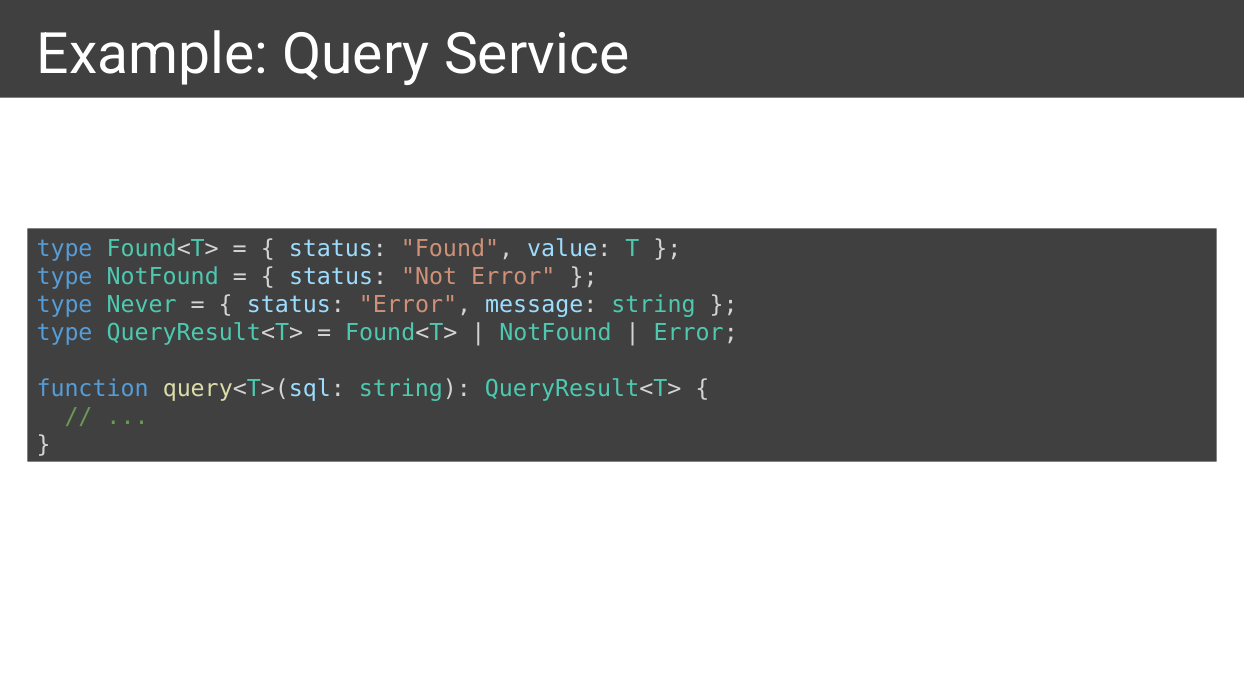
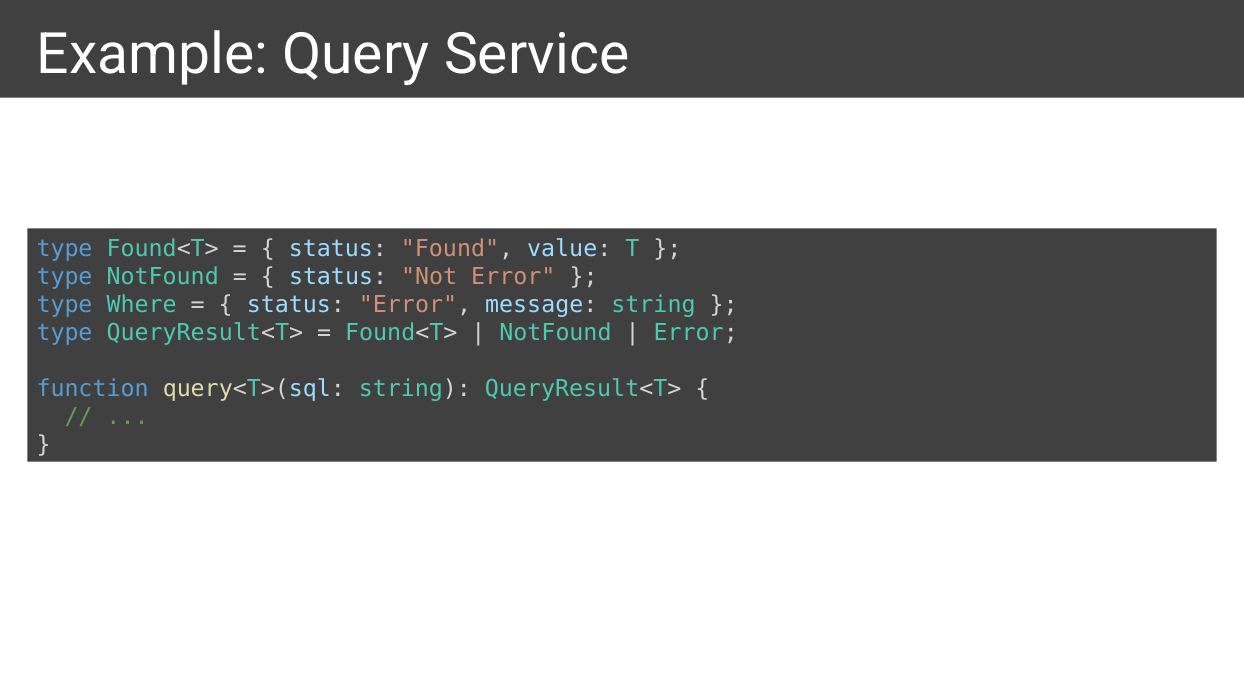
Never: Never -> Where (142, 305)
